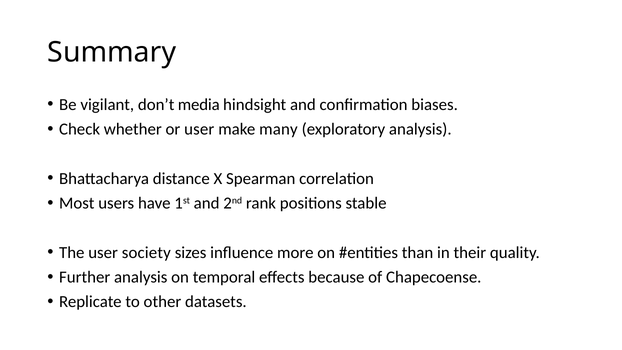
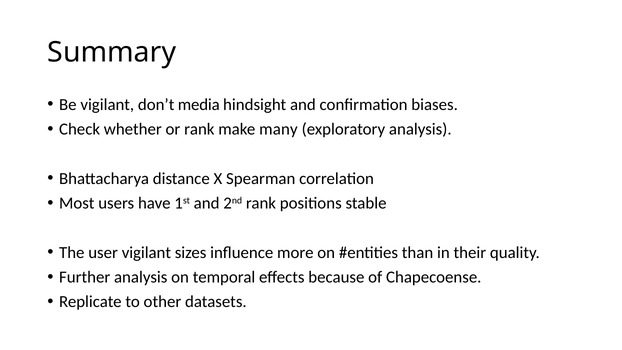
or user: user -> rank (199, 129)
user society: society -> vigilant (146, 252)
